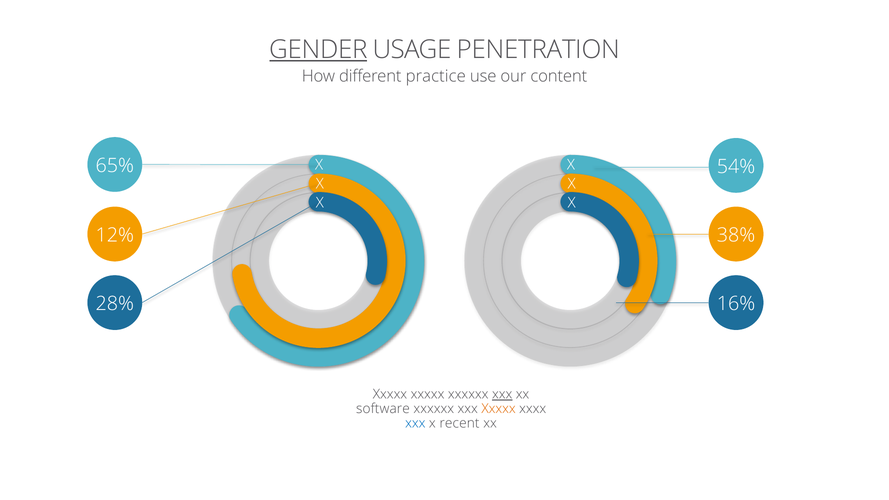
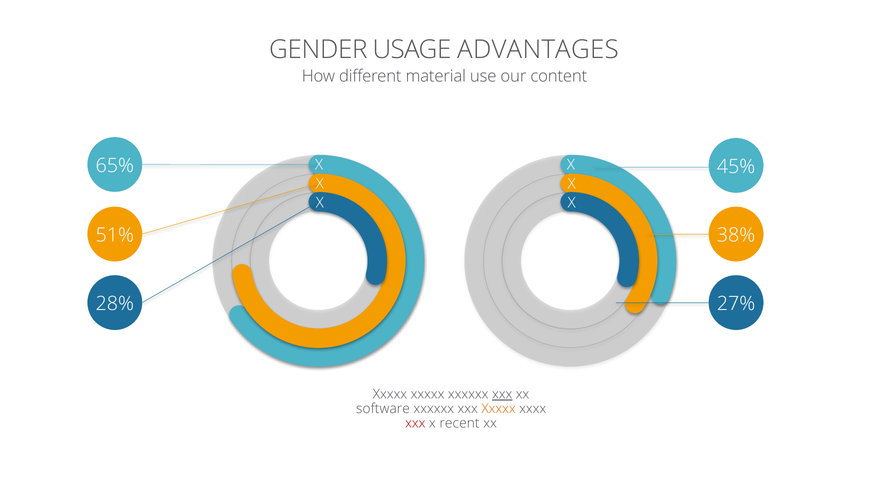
GENDER underline: present -> none (318, 50)
PENETRATION: PENETRATION -> ADVANTAGES (538, 50)
practice: practice -> material (436, 76)
54%: 54% -> 45% (736, 167)
12%: 12% -> 51% (115, 235)
16%: 16% -> 27% (736, 304)
xxx colour: blue -> red (415, 423)
